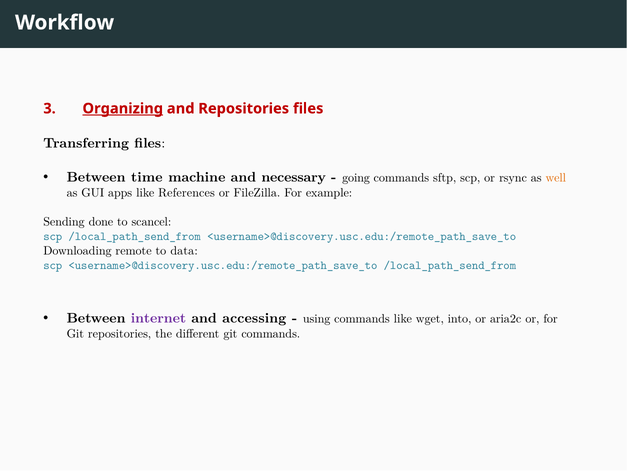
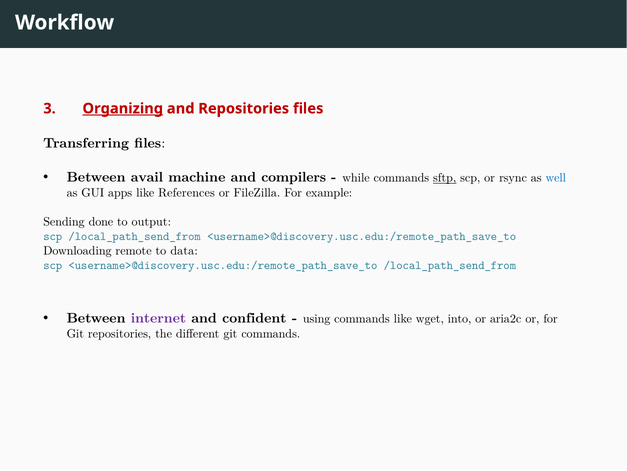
time: time -> avail (147, 177)
necessary: necessary -> compilers (294, 177)
going: going -> while (356, 178)
sftp underline: none -> present (445, 178)
well colour: orange -> blue (556, 178)
scancel: scancel -> output (151, 222)
accessing: accessing -> confident (254, 318)
